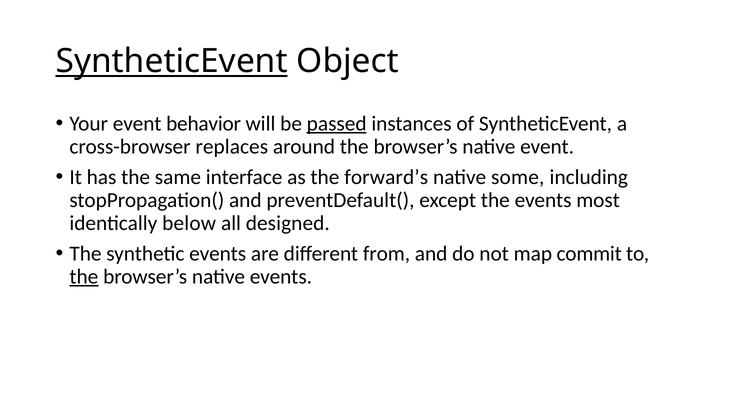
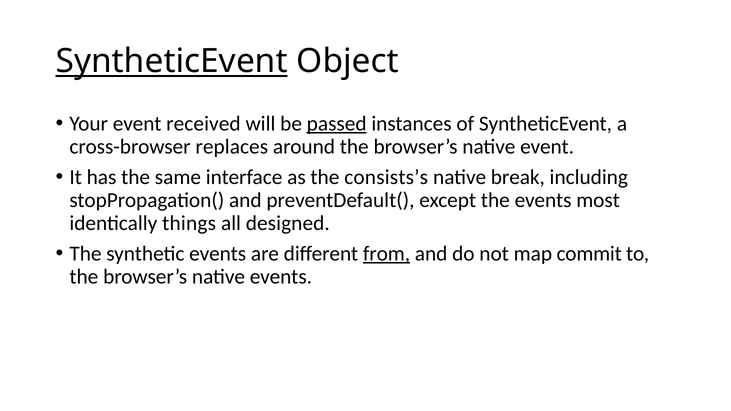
behavior: behavior -> received (203, 124)
forward’s: forward’s -> consists’s (386, 177)
some: some -> break (518, 177)
below: below -> things (189, 223)
from underline: none -> present (387, 254)
the underline: present -> none (84, 277)
